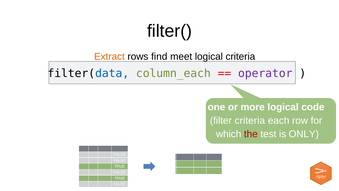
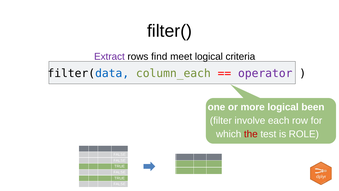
Extract colour: orange -> purple (109, 57)
code: code -> been (313, 107)
filter criteria: criteria -> involve (250, 120)
ONLY: ONLY -> ROLE (304, 134)
